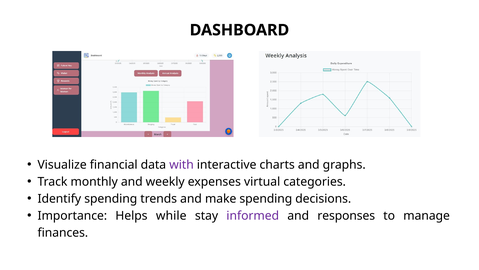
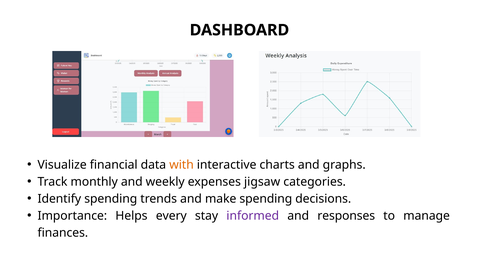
with colour: purple -> orange (182, 165)
virtual: virtual -> jigsaw (262, 182)
while: while -> every (171, 215)
